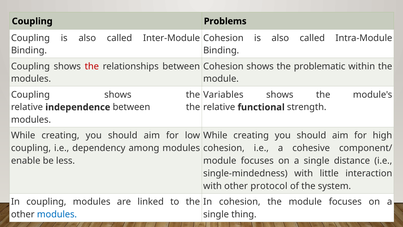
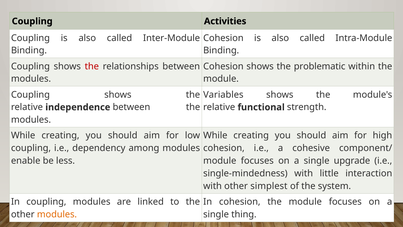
Problems: Problems -> Activities (225, 21)
distance: distance -> upgrade (352, 161)
protocol: protocol -> simplest (269, 186)
modules colour: blue -> orange (57, 214)
